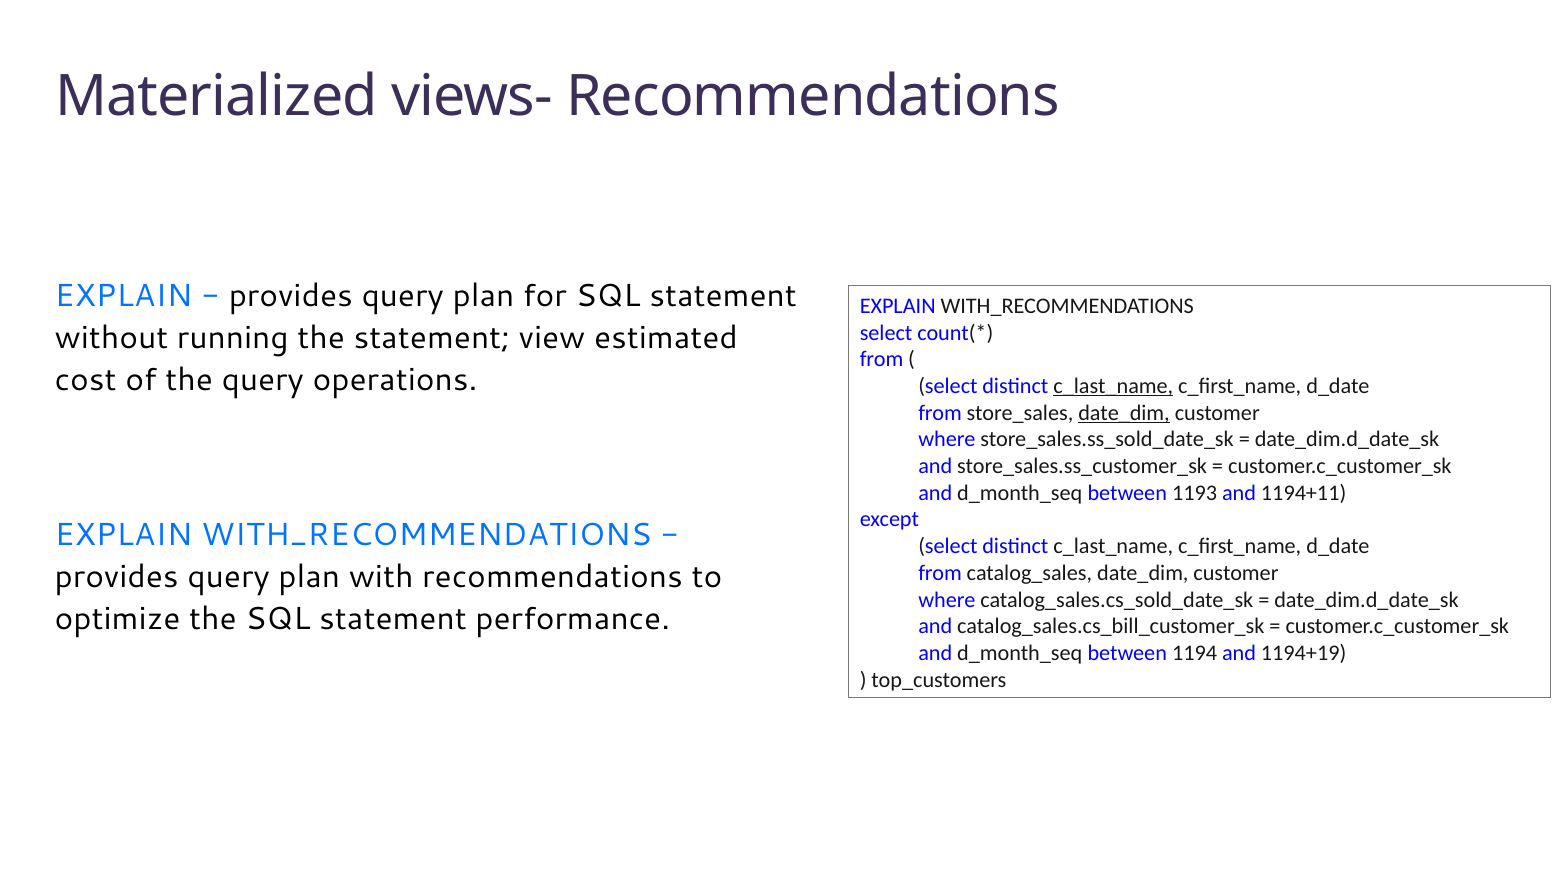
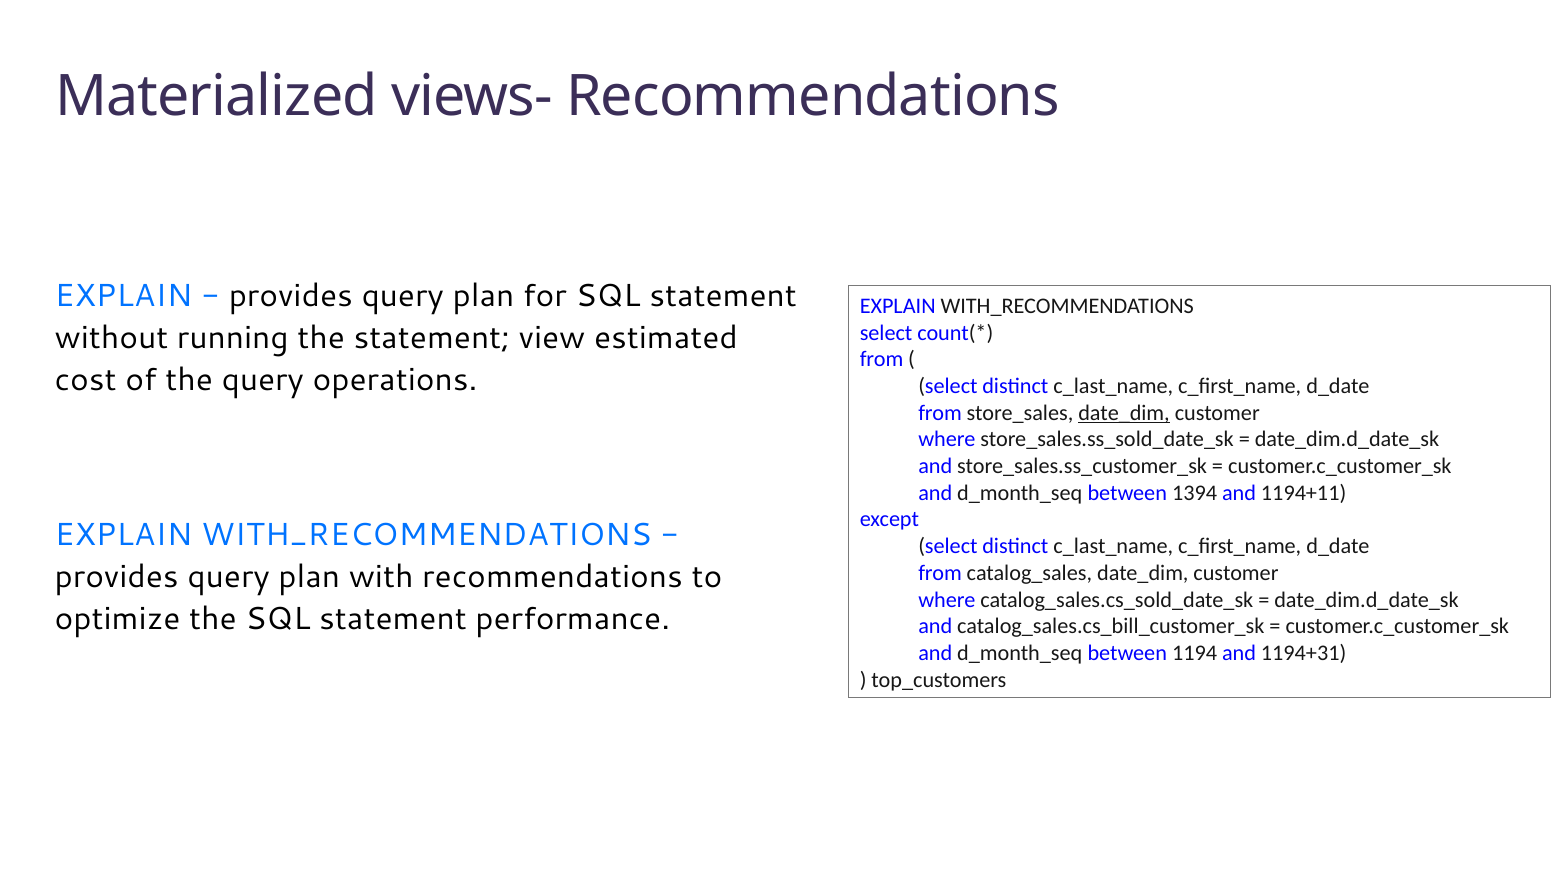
c_last_name underline: present -> none (1113, 386)
1193: 1193 -> 1394 (1195, 493)
1194+19: 1194+19 -> 1194+31 (1304, 654)
